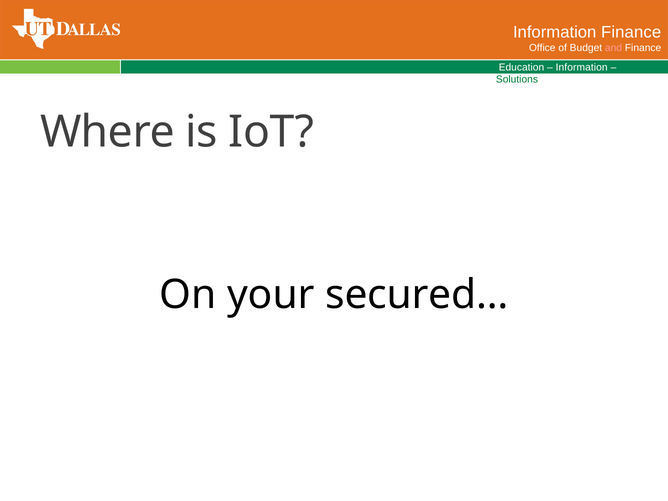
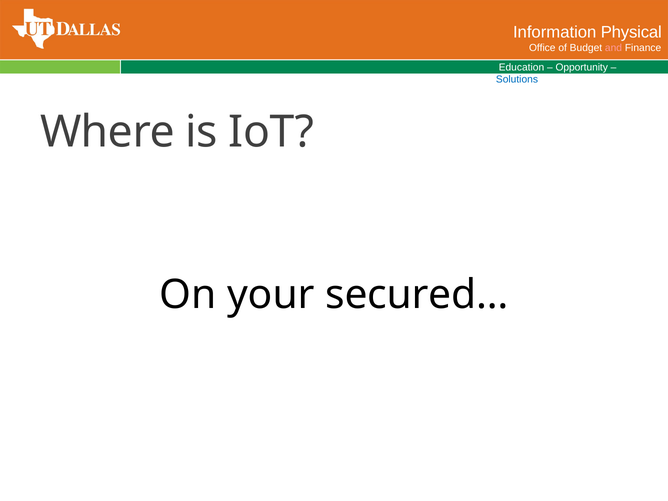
Information Finance: Finance -> Physical (631, 32)
Information: Information -> Opportunity (582, 67)
Solutions colour: green -> blue (517, 80)
